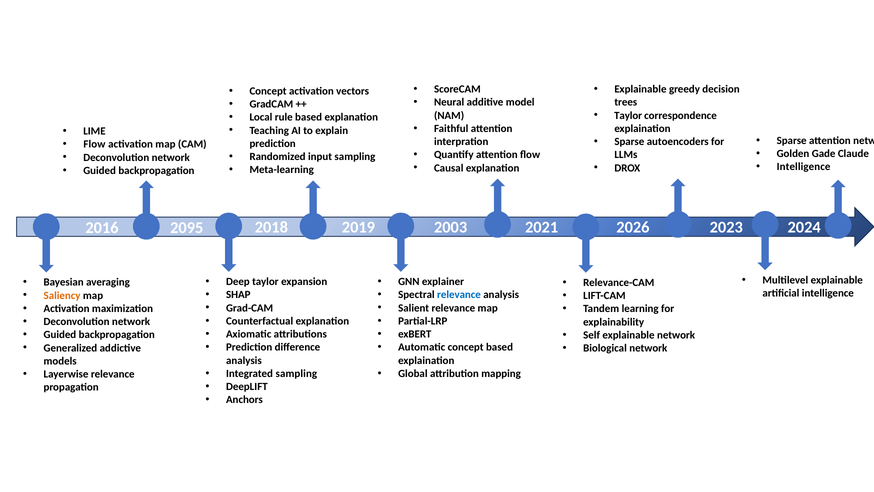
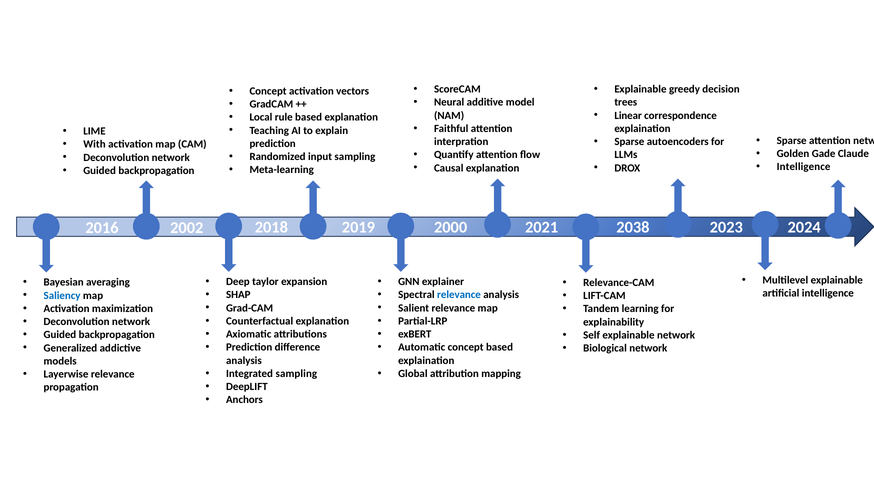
Taylor: Taylor -> Linear (628, 115)
Flow: Flow -> With (94, 144)
2095: 2095 -> 2002 (187, 228)
2003: 2003 -> 2000 (451, 227)
2026: 2026 -> 2038 (633, 227)
Saliency colour: orange -> blue (62, 295)
